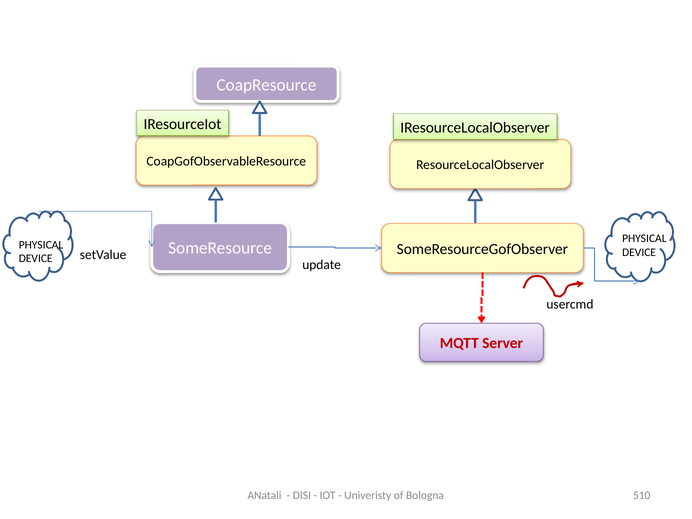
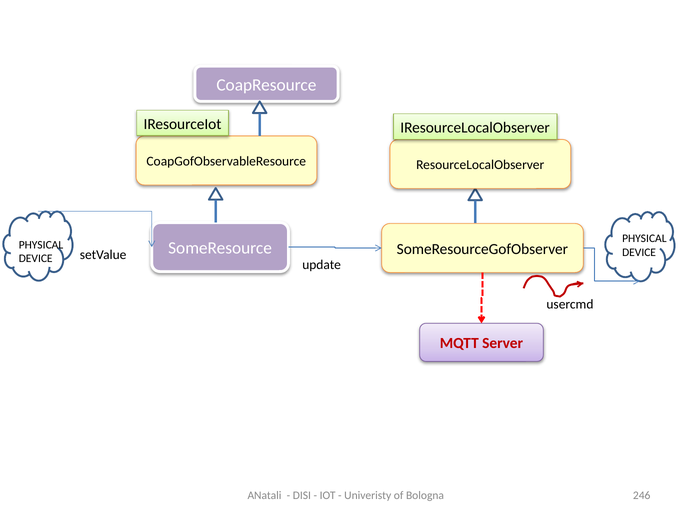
510: 510 -> 246 (642, 496)
